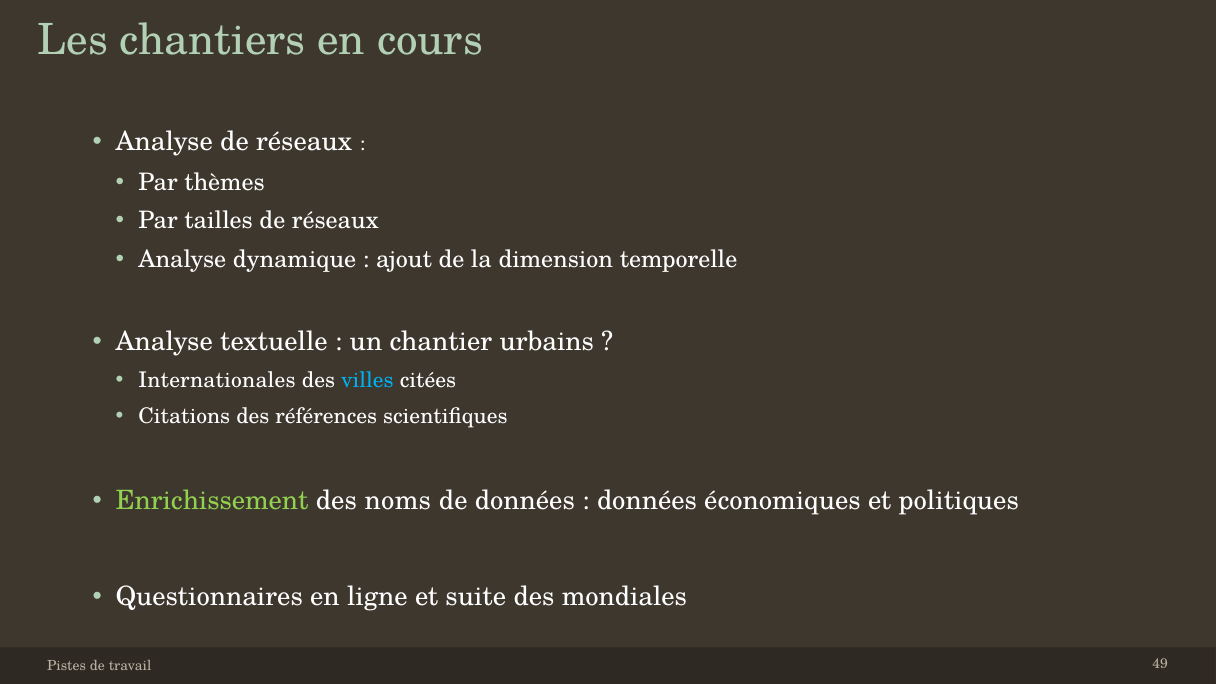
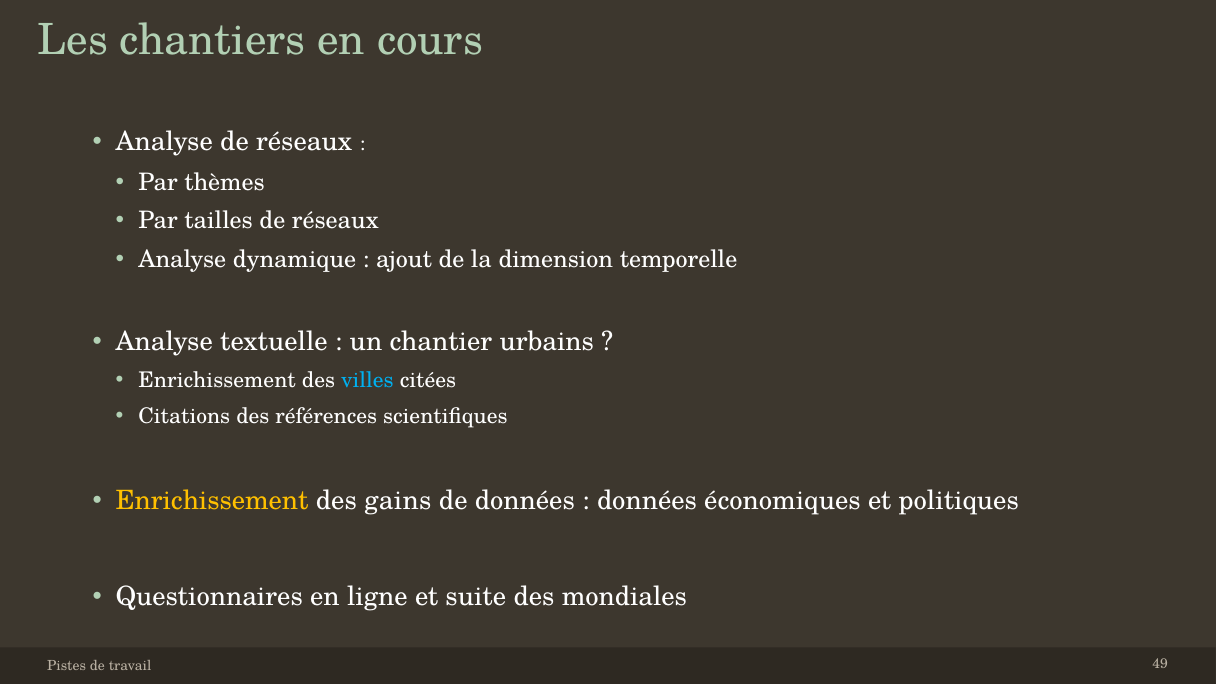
Internationales: Internationales -> Enrichissement (217, 380)
Enrichissement colour: light green -> yellow (212, 501)
noms: noms -> gains (398, 501)
